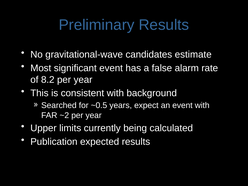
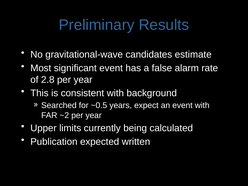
8.2: 8.2 -> 2.8 (48, 80)
expected results: results -> written (136, 142)
